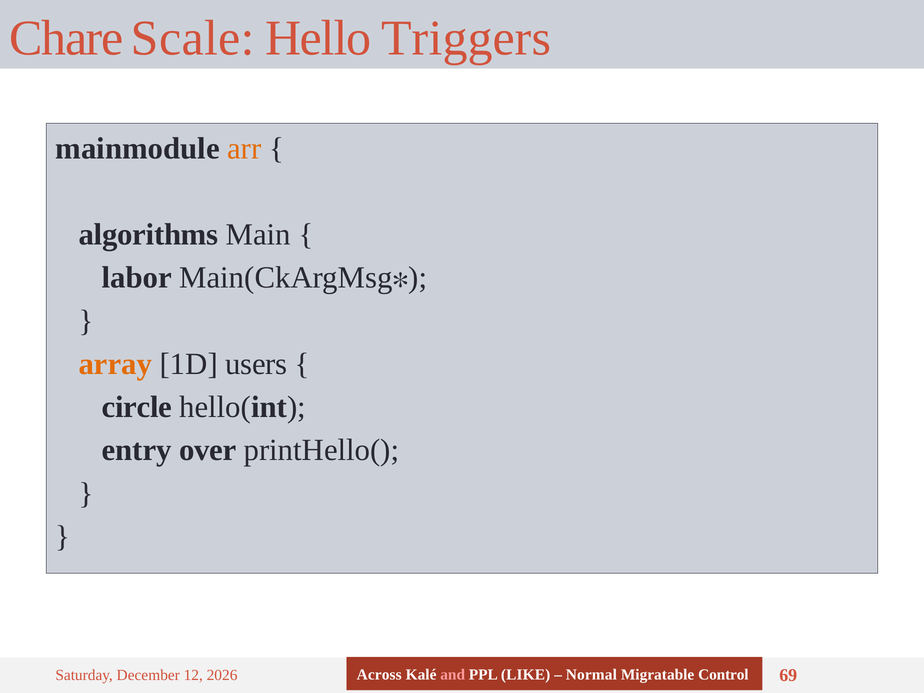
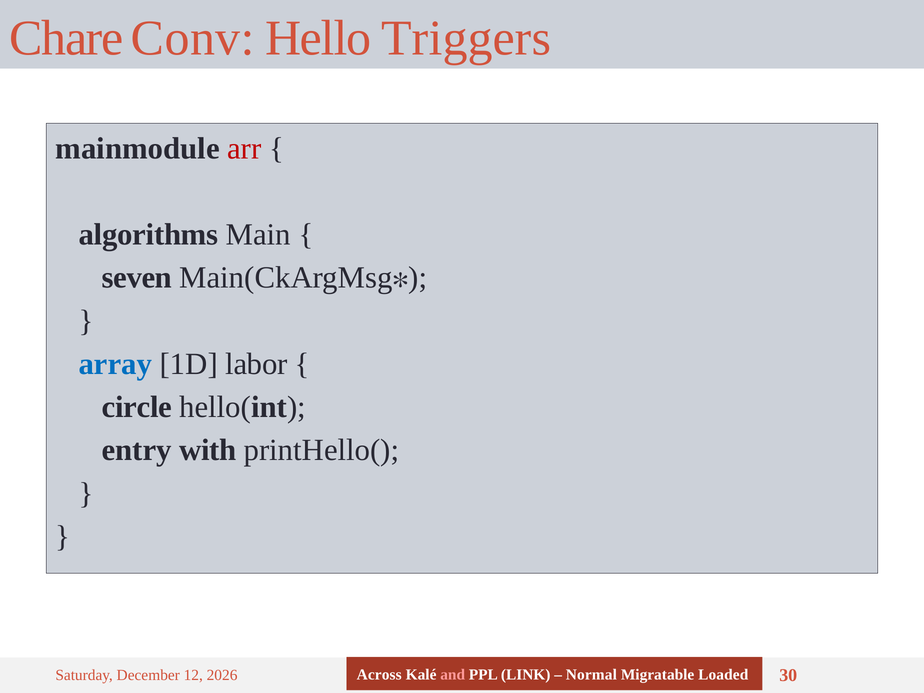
Scale: Scale -> Conv (193, 38)
arr colour: orange -> red (244, 148)
labor: labor -> seven (137, 278)
array colour: orange -> blue (115, 364)
users: users -> labor (256, 364)
over: over -> with (208, 450)
LIKE: LIKE -> LINK (526, 675)
Control: Control -> Loaded (723, 675)
69: 69 -> 30 (788, 675)
